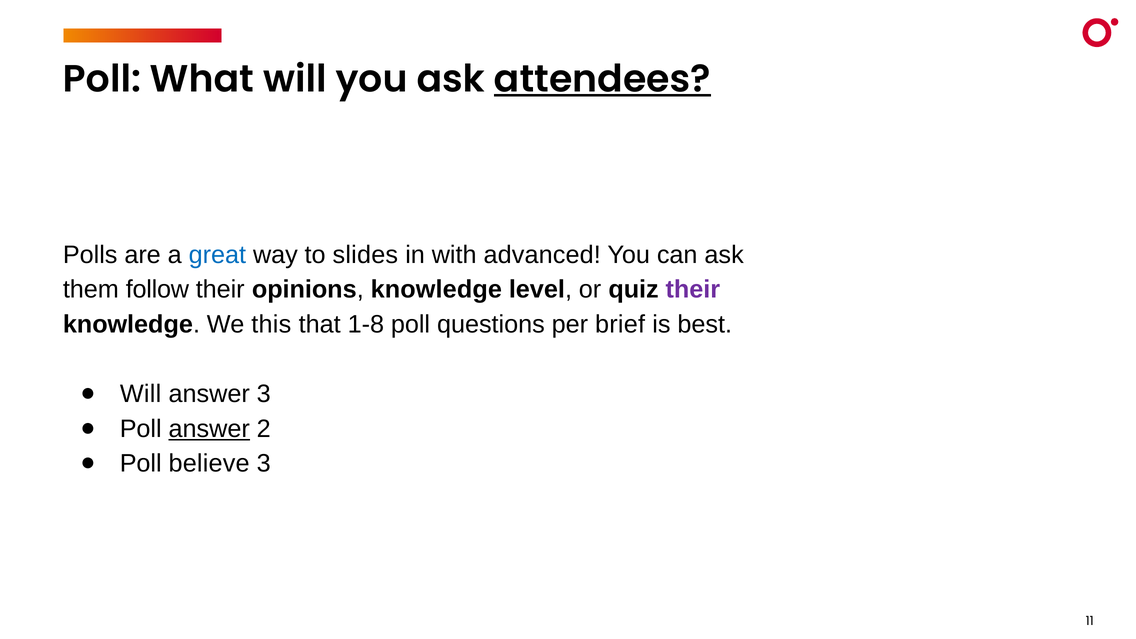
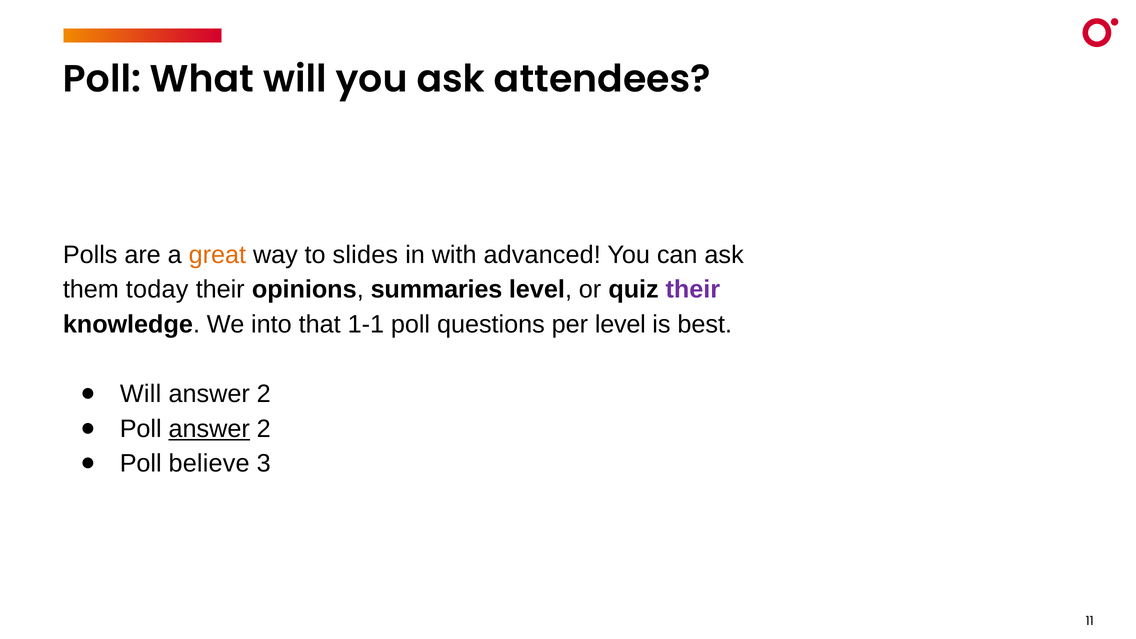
attendees underline: present -> none (602, 79)
great colour: blue -> orange (217, 255)
follow: follow -> today (157, 290)
opinions knowledge: knowledge -> summaries (436, 290)
this: this -> into (271, 324)
1-8: 1-8 -> 1-1 (366, 324)
per brief: brief -> level (620, 324)
3: 3 -> 2 (264, 394)
